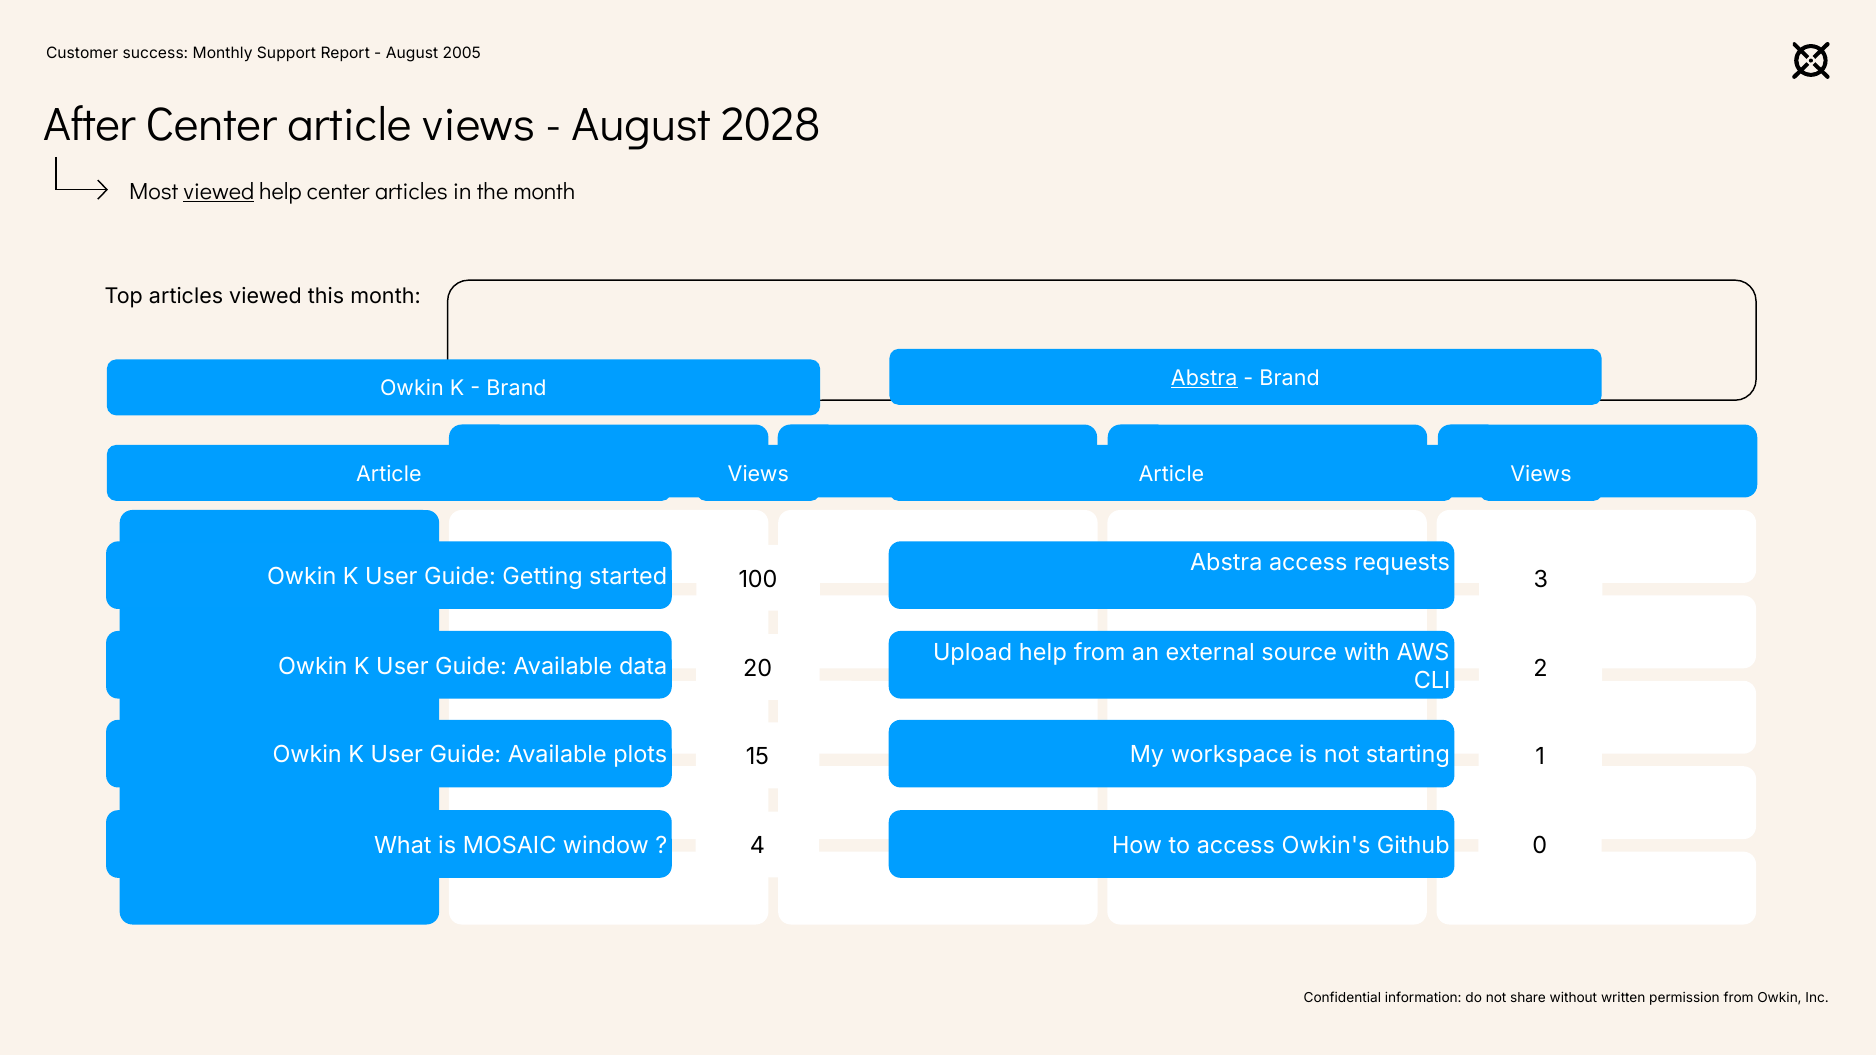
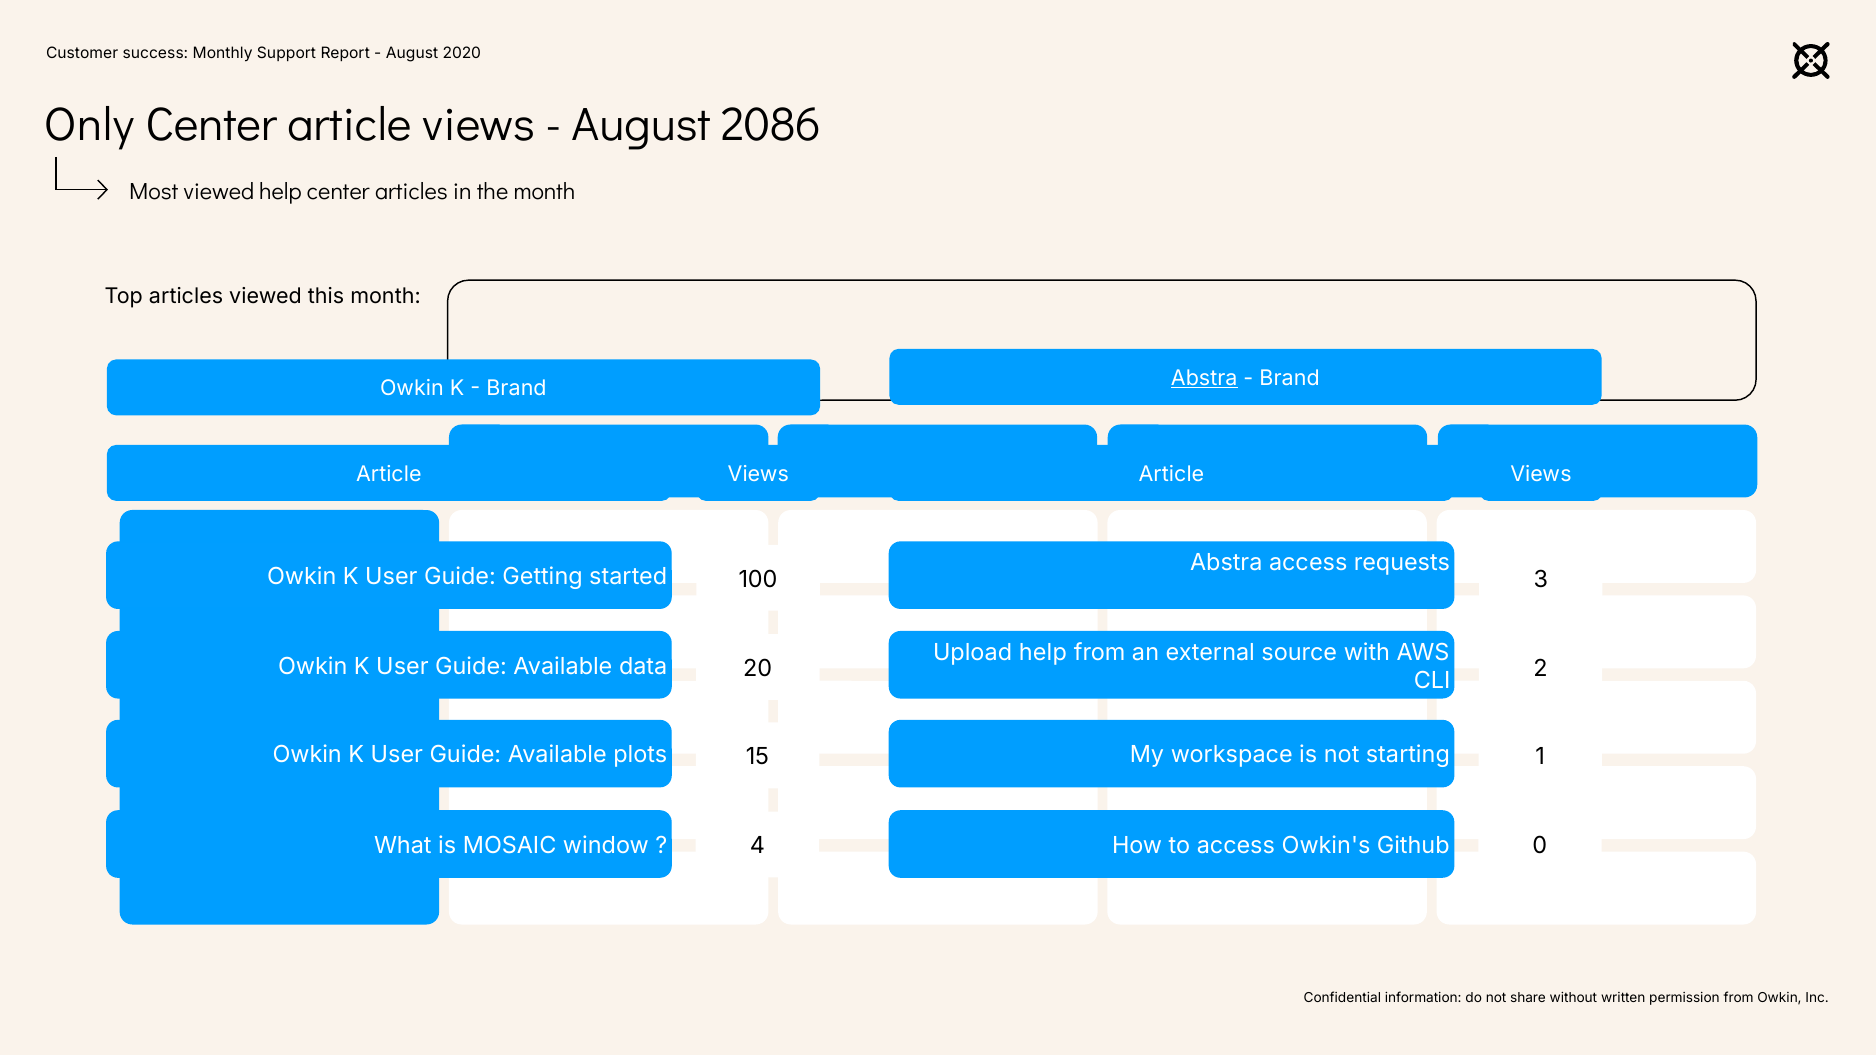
2005: 2005 -> 2020 (462, 54)
After: After -> Only (89, 125)
2028: 2028 -> 2086 (771, 125)
viewed underline: present -> none (219, 191)
